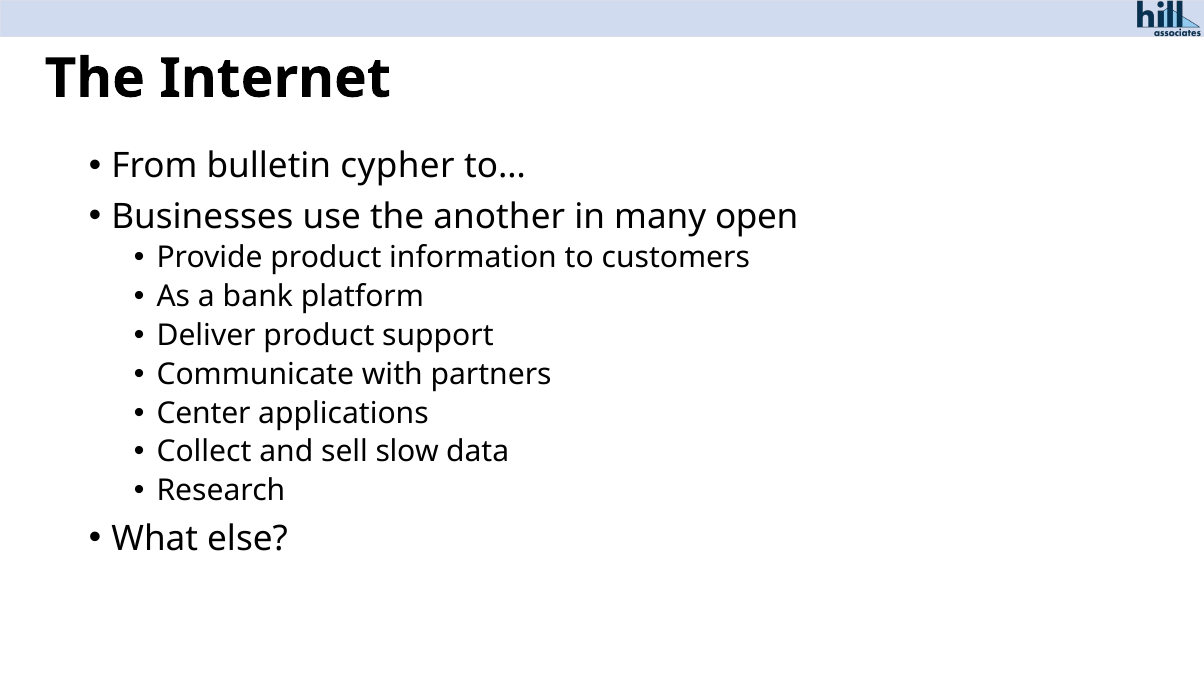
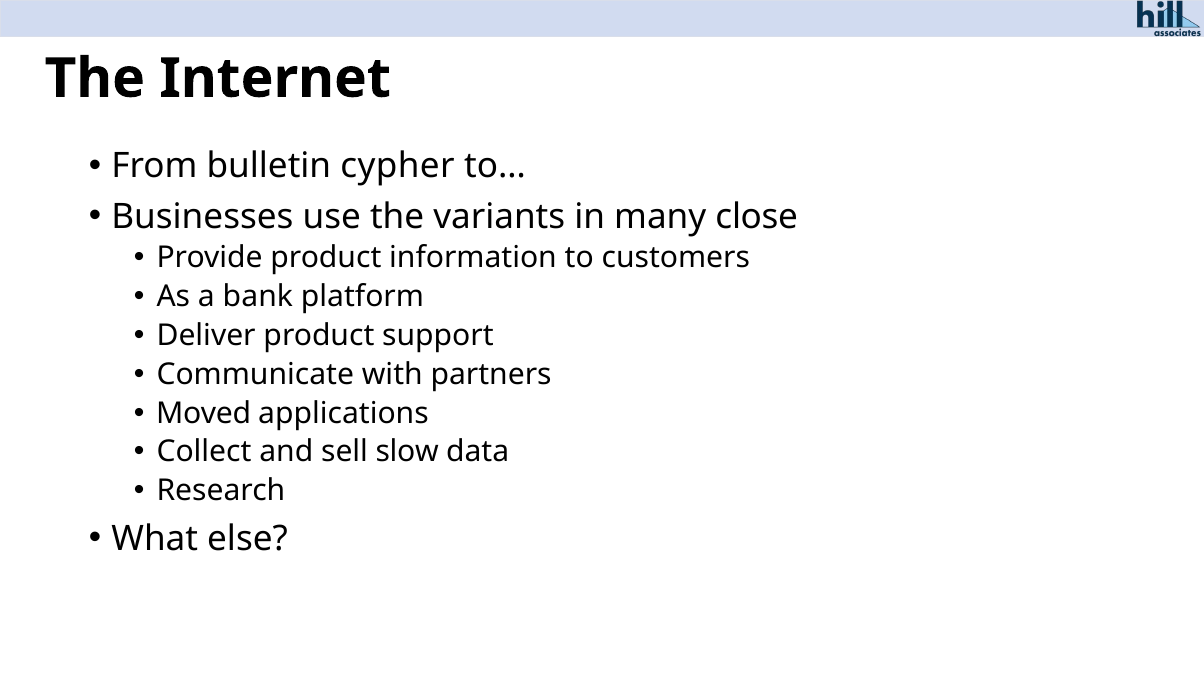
another: another -> variants (499, 217)
open: open -> close (757, 217)
Center: Center -> Moved (204, 413)
